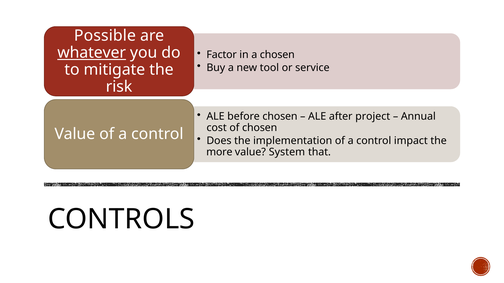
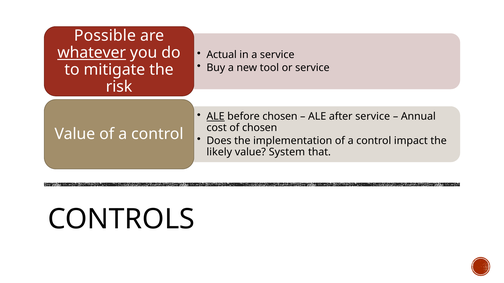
Factor: Factor -> Actual (222, 55)
a chosen: chosen -> service (277, 55)
ALE underline: none -> present (216, 117)
after project: project -> service (373, 117)
more: more -> likely (219, 152)
